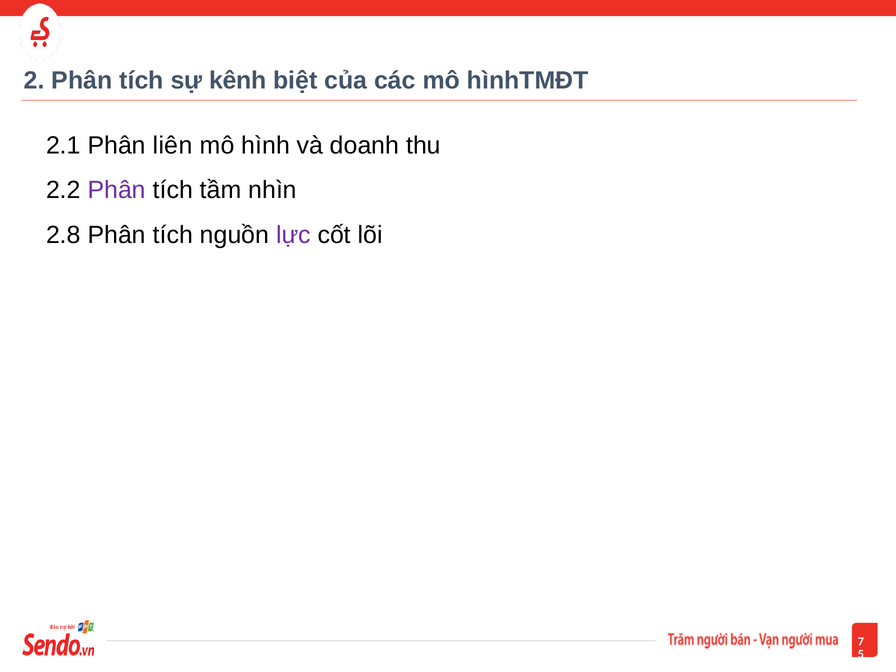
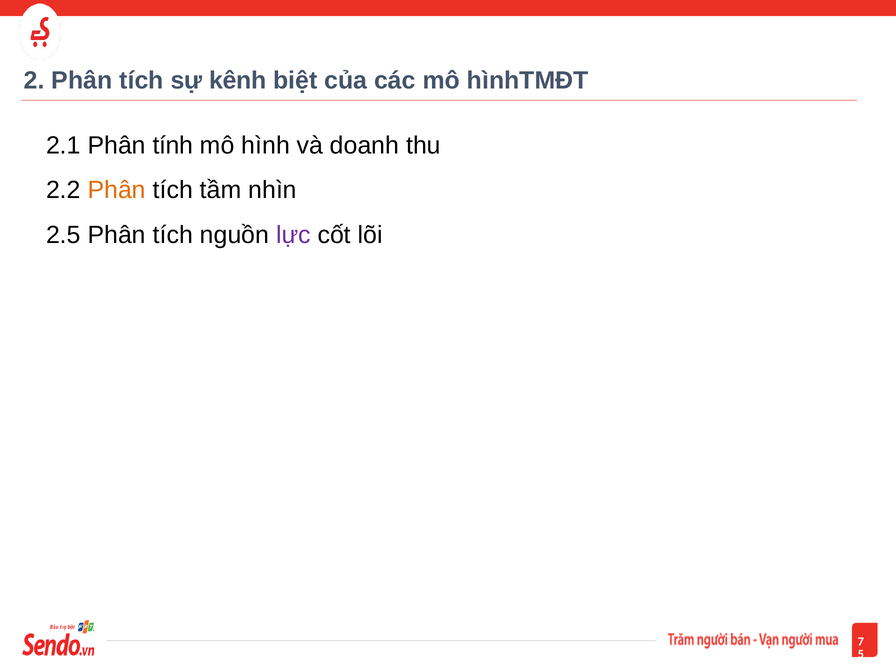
liên: liên -> tính (173, 145)
Phân colour: purple -> orange (117, 190)
2.8: 2.8 -> 2.5 (63, 235)
